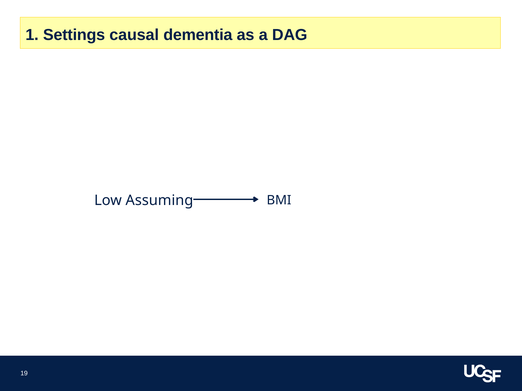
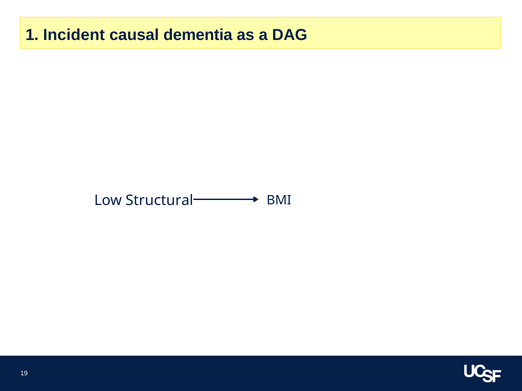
Settings: Settings -> Incident (74, 35)
Assuming: Assuming -> Structural (159, 201)
